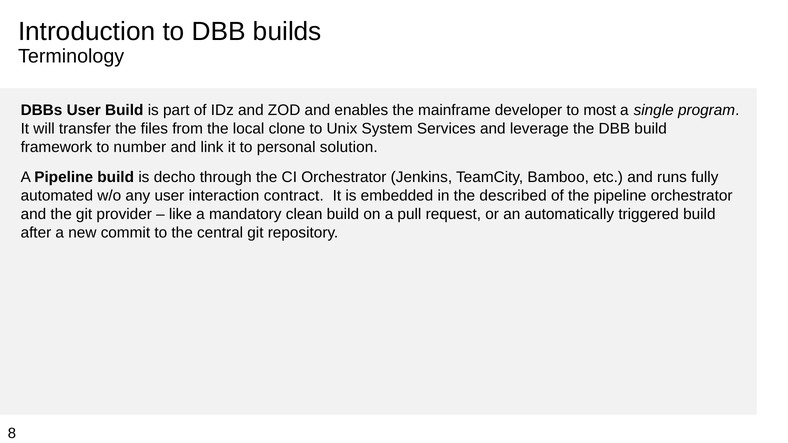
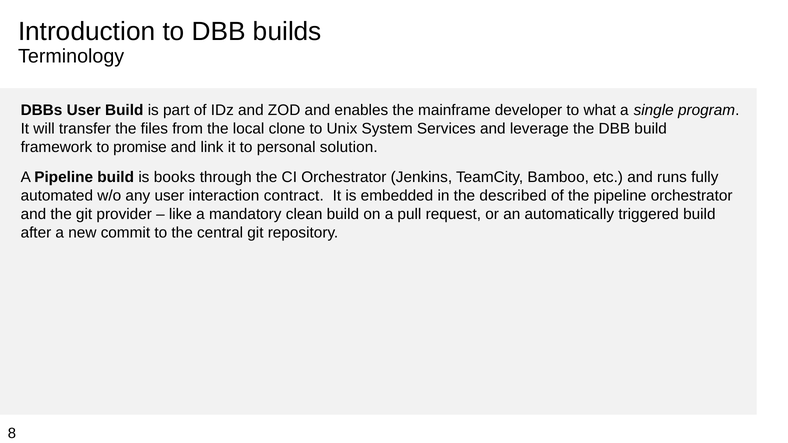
most: most -> what (600, 110)
number: number -> promise (140, 147)
decho: decho -> books (175, 178)
